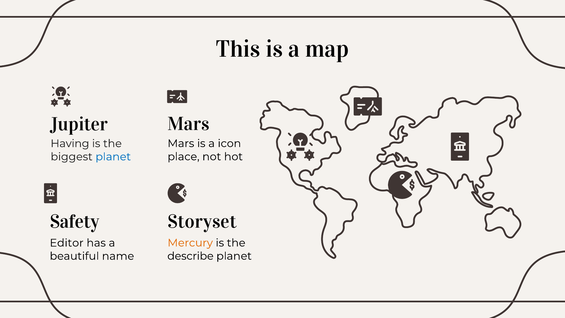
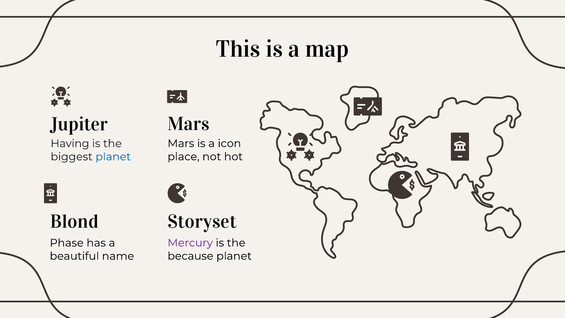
Safety: Safety -> Blond (74, 222)
Mercury colour: orange -> purple (190, 243)
Editor: Editor -> Phase (67, 243)
describe: describe -> because (190, 256)
